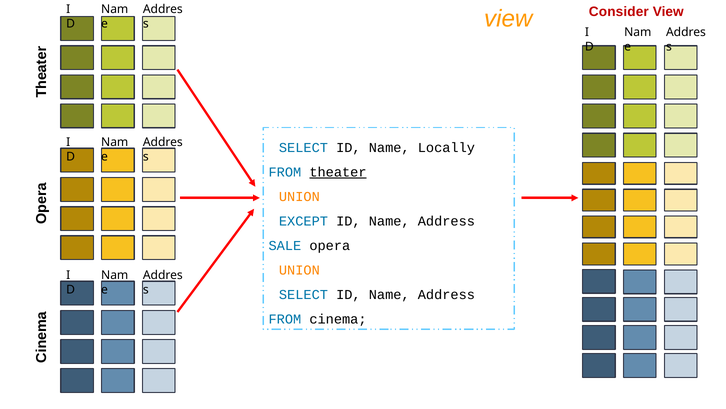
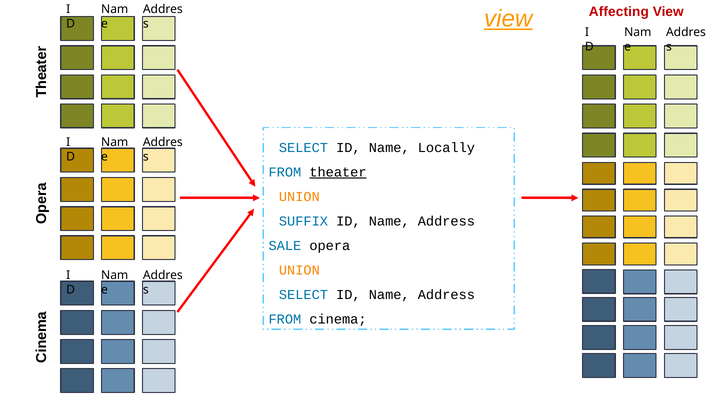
Consider: Consider -> Affecting (619, 12)
view underline: none -> present (508, 19)
EXCEPT: EXCEPT -> SUFFIX (303, 221)
